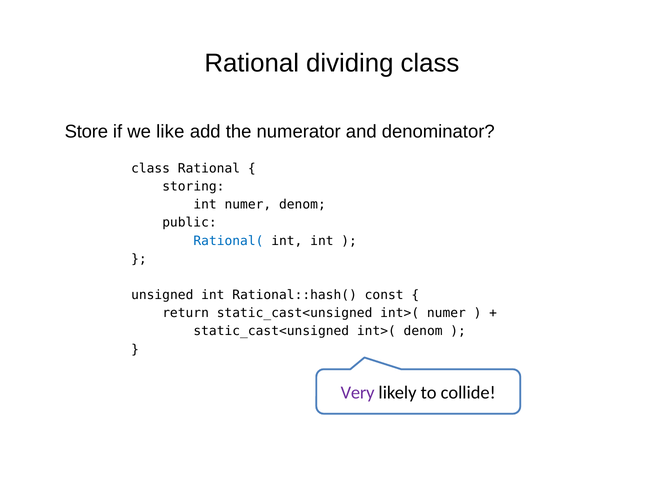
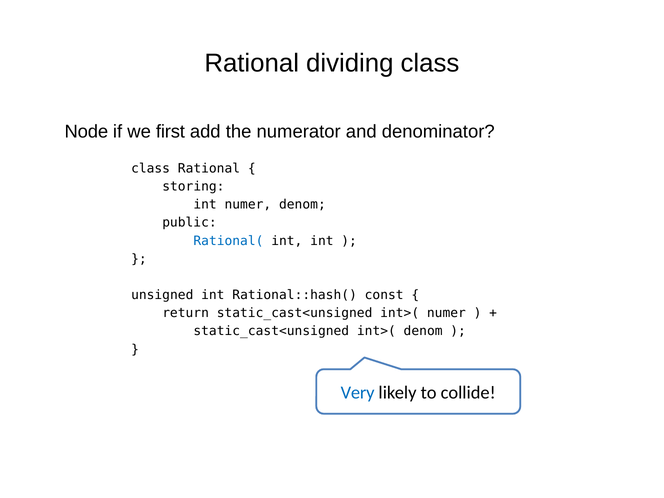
Store: Store -> Node (86, 132)
like: like -> first (170, 132)
Very colour: purple -> blue (358, 393)
